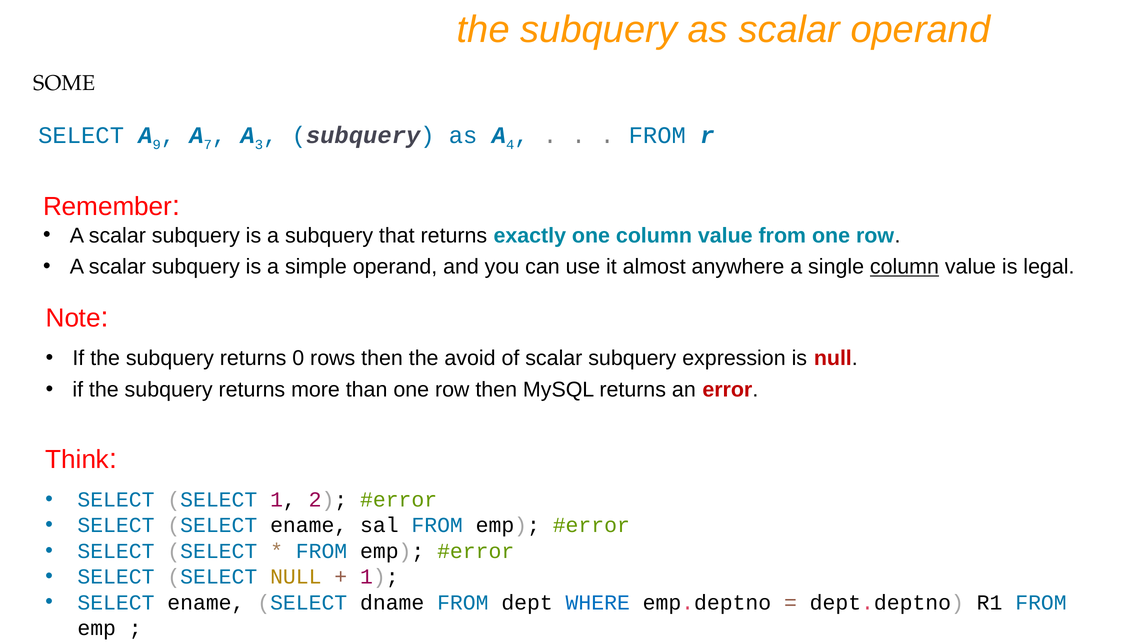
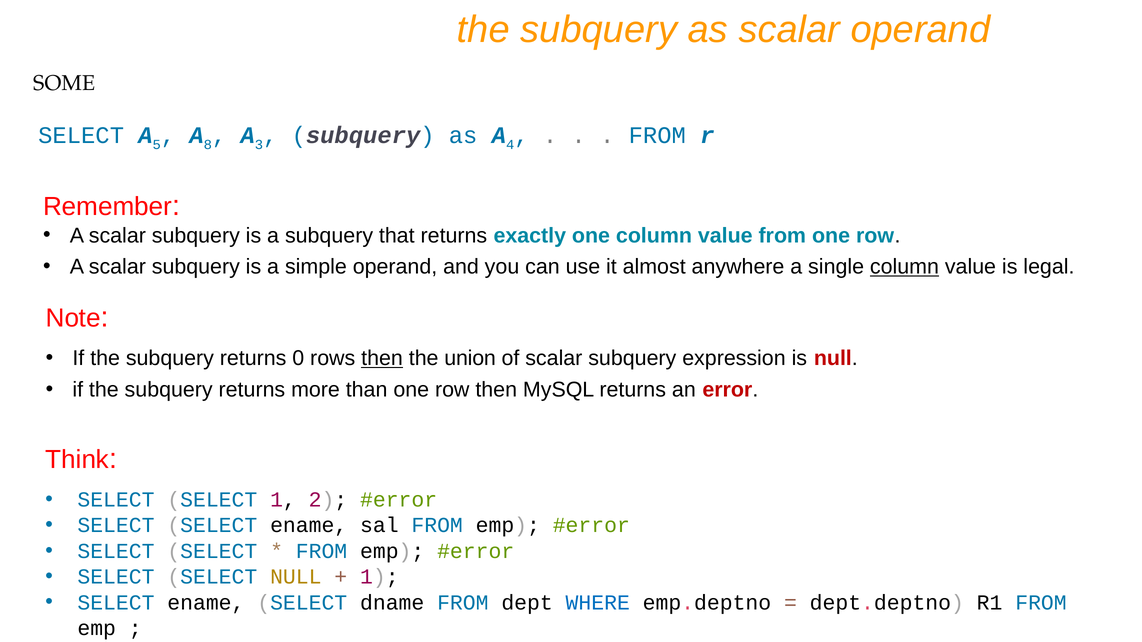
9: 9 -> 5 (157, 145)
7: 7 -> 8 (208, 145)
then underline: none -> present (382, 358)
avoid: avoid -> union (470, 358)
